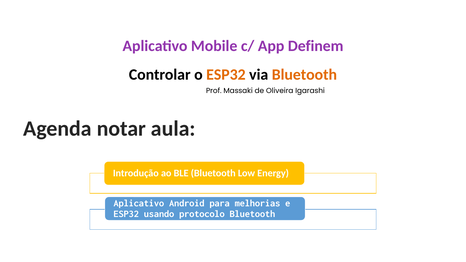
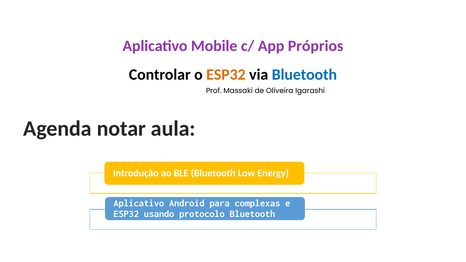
Definem: Definem -> Próprios (316, 46)
Bluetooth colour: orange -> blue (304, 75)
melhorias: melhorias -> complexas (257, 203)
